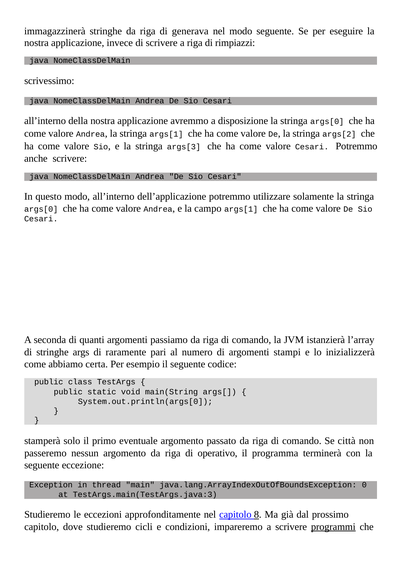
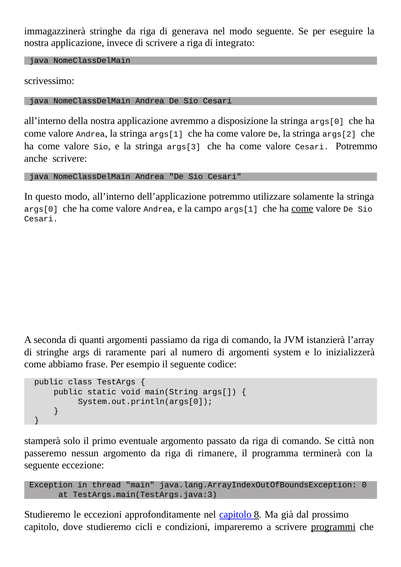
rimpiazzi: rimpiazzi -> integrato (235, 43)
come underline: none -> present (302, 209)
stampi: stampi -> system (287, 352)
certa: certa -> frase (97, 364)
operativo: operativo -> rimanere (217, 453)
